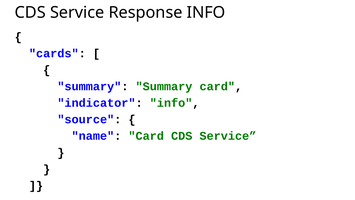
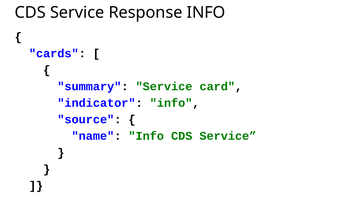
summary Summary: Summary -> Service (164, 86)
name Card: Card -> Info (146, 136)
